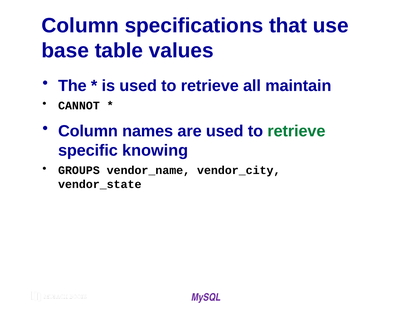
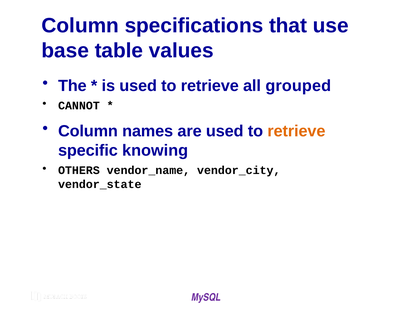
maintain: maintain -> grouped (298, 86)
retrieve colour: green -> orange (296, 131)
GROUPS: GROUPS -> OTHERS (79, 170)
